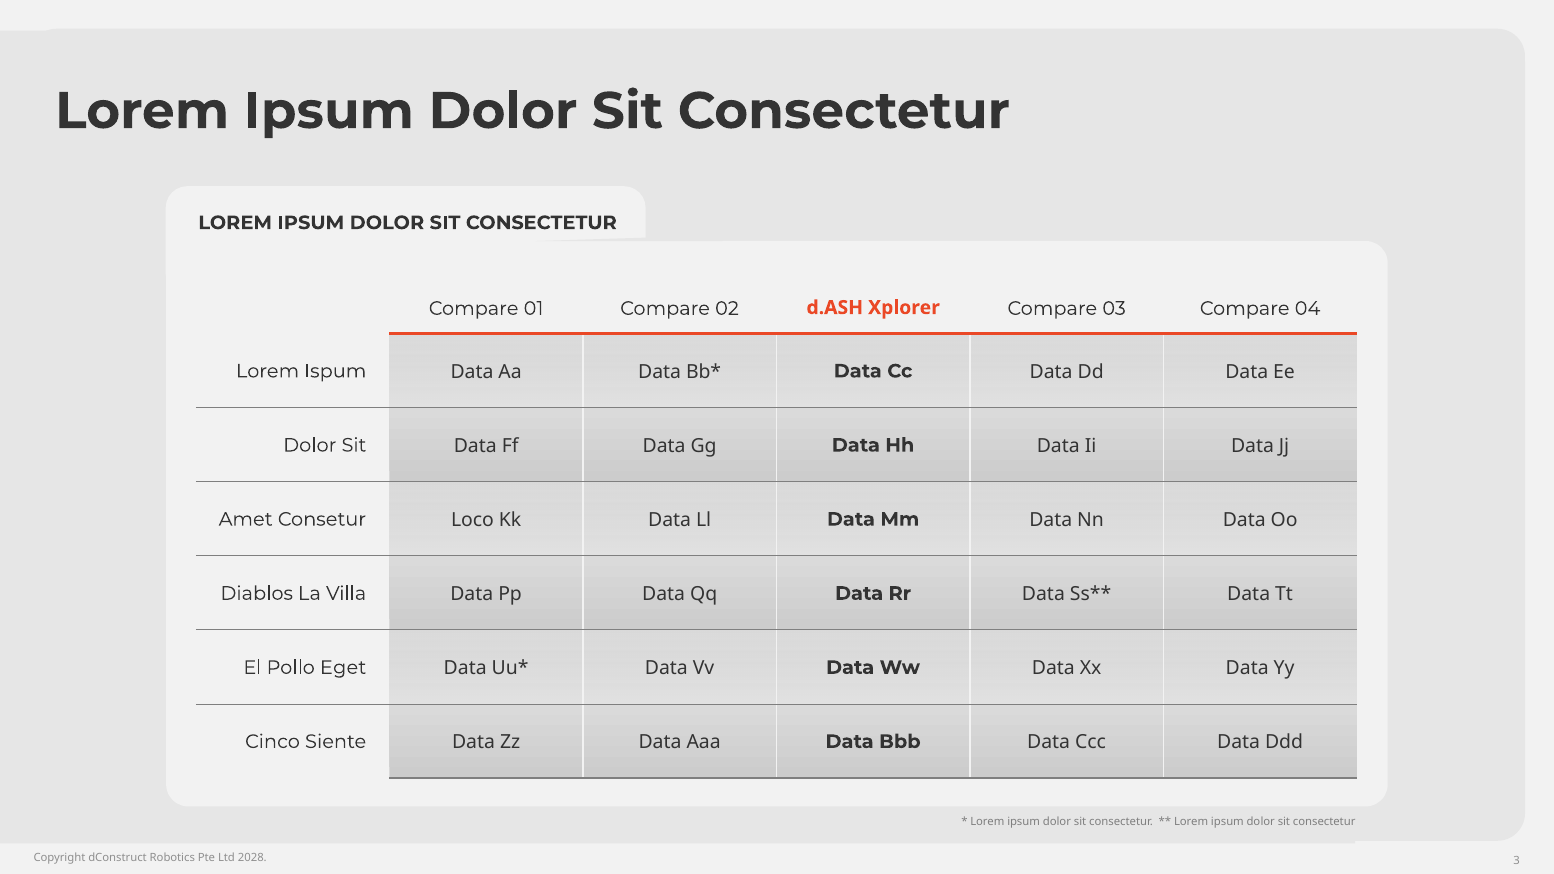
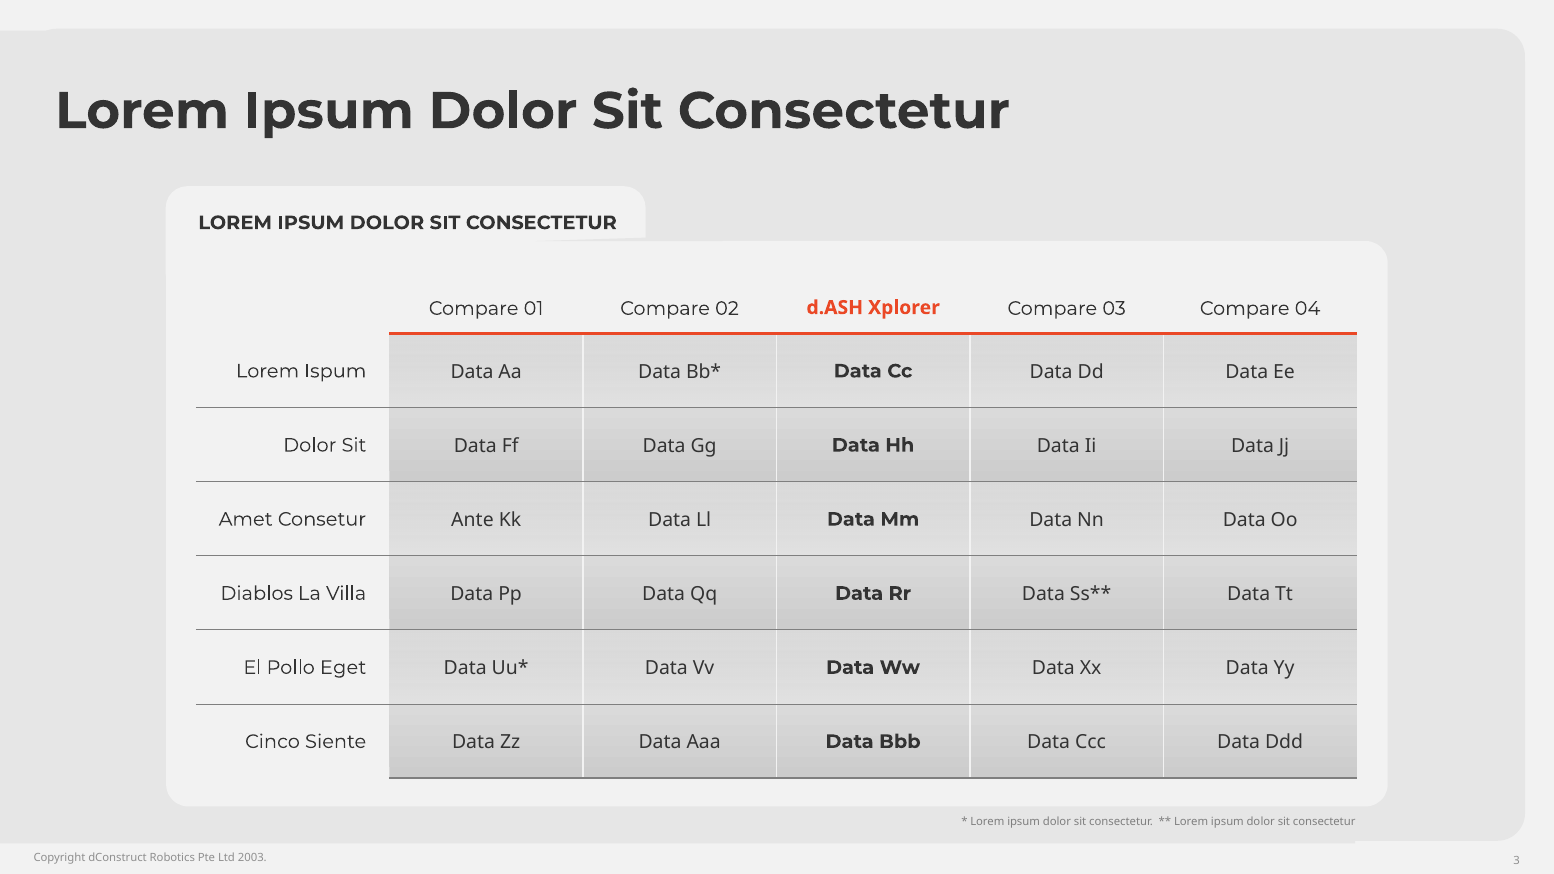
Loco: Loco -> Ante (472, 520)
2028: 2028 -> 2003 (252, 858)
